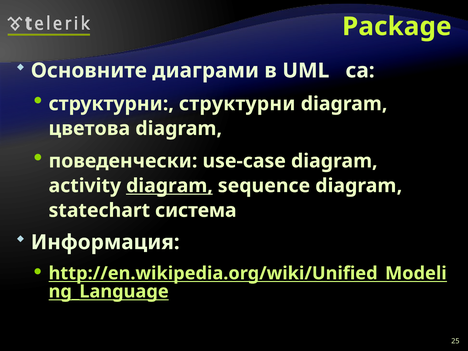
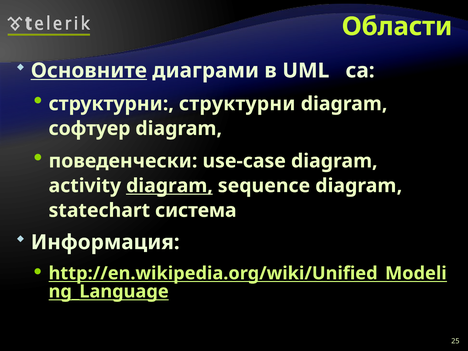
Package: Package -> Области (397, 27)
Основните underline: none -> present (89, 71)
цветова: цветова -> софтуер (90, 128)
